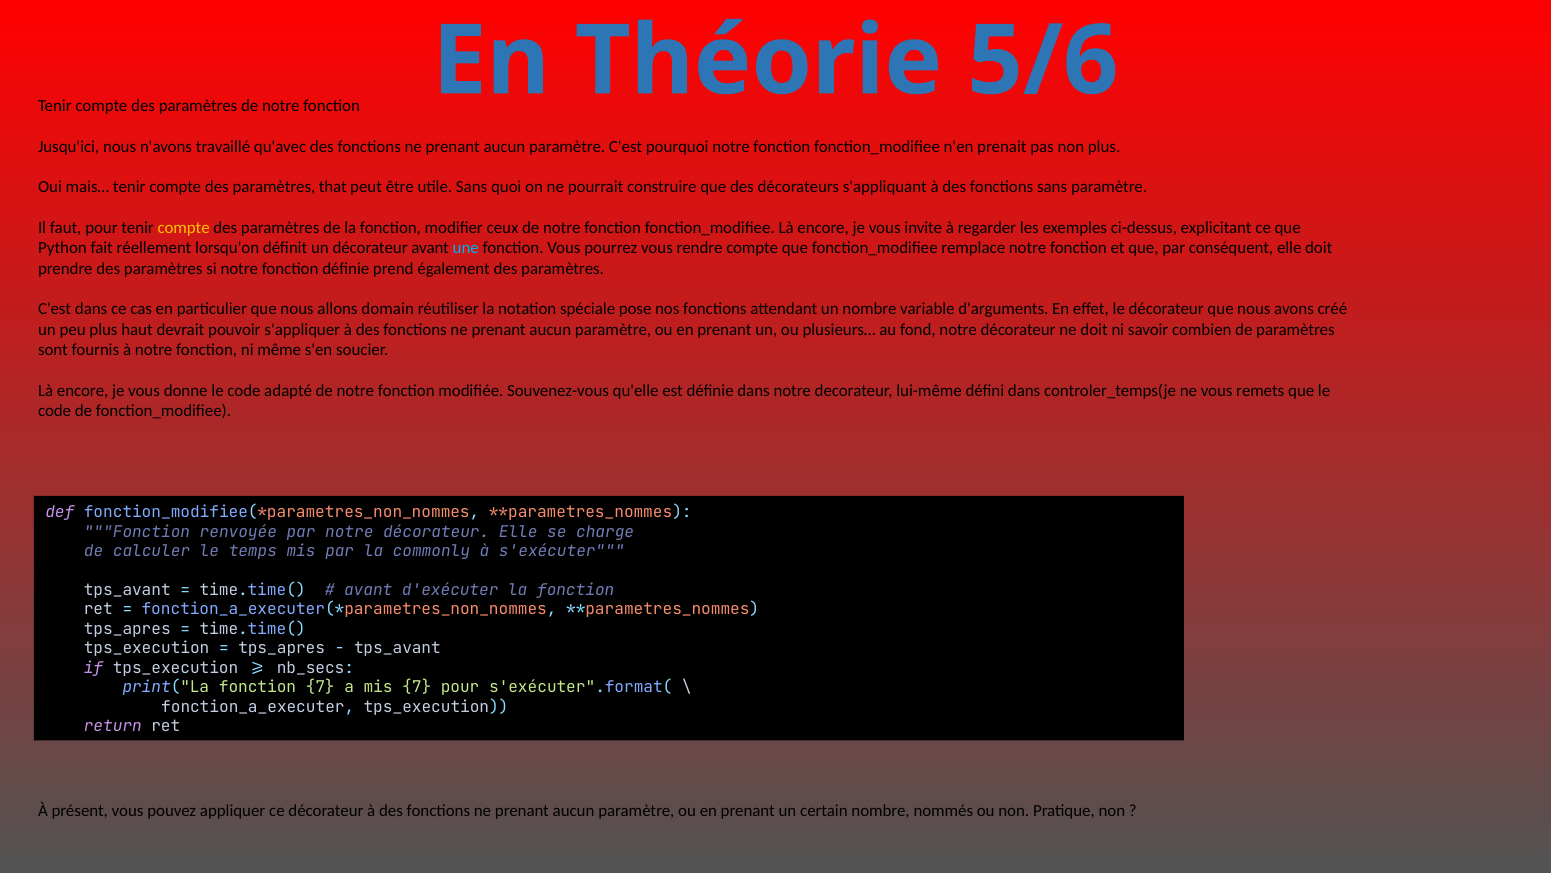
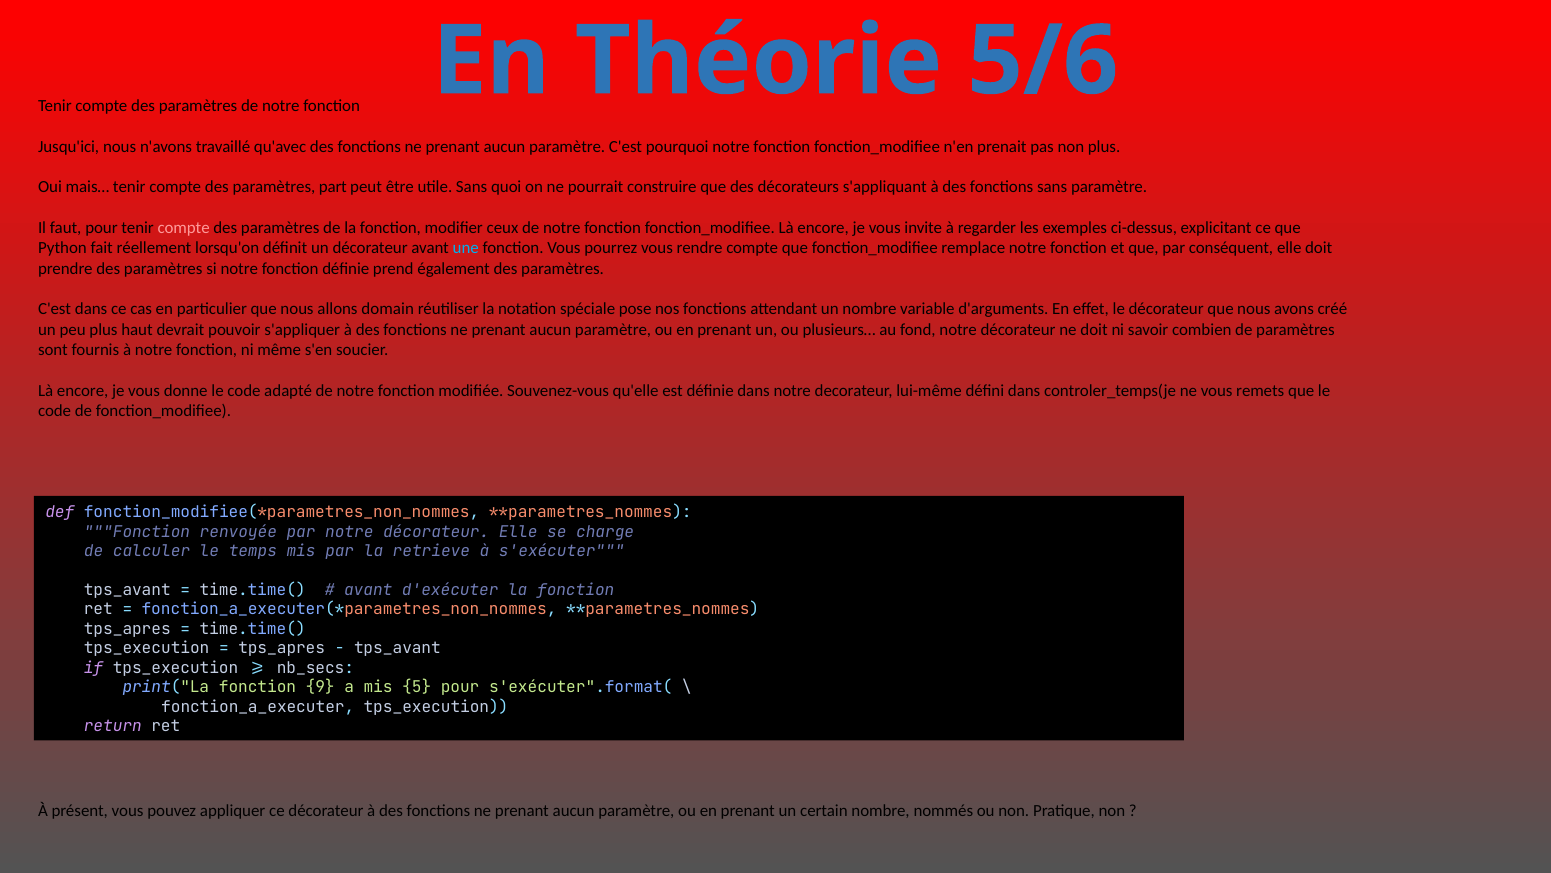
that: that -> part (333, 187)
compte colour: yellow -> pink (184, 228)
commonly: commonly -> retrieve (431, 551)
fonction 7: 7 -> 9 (320, 687)
mis 7: 7 -> 5 (417, 687)
